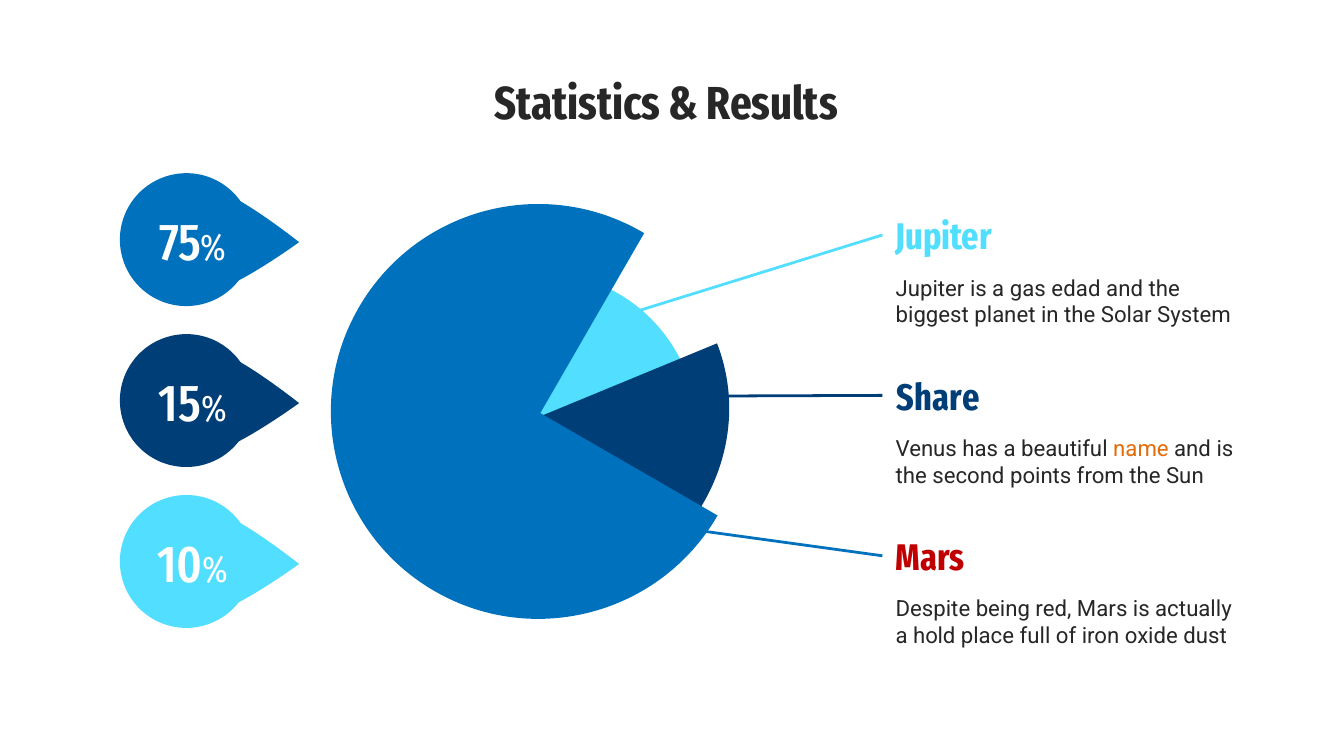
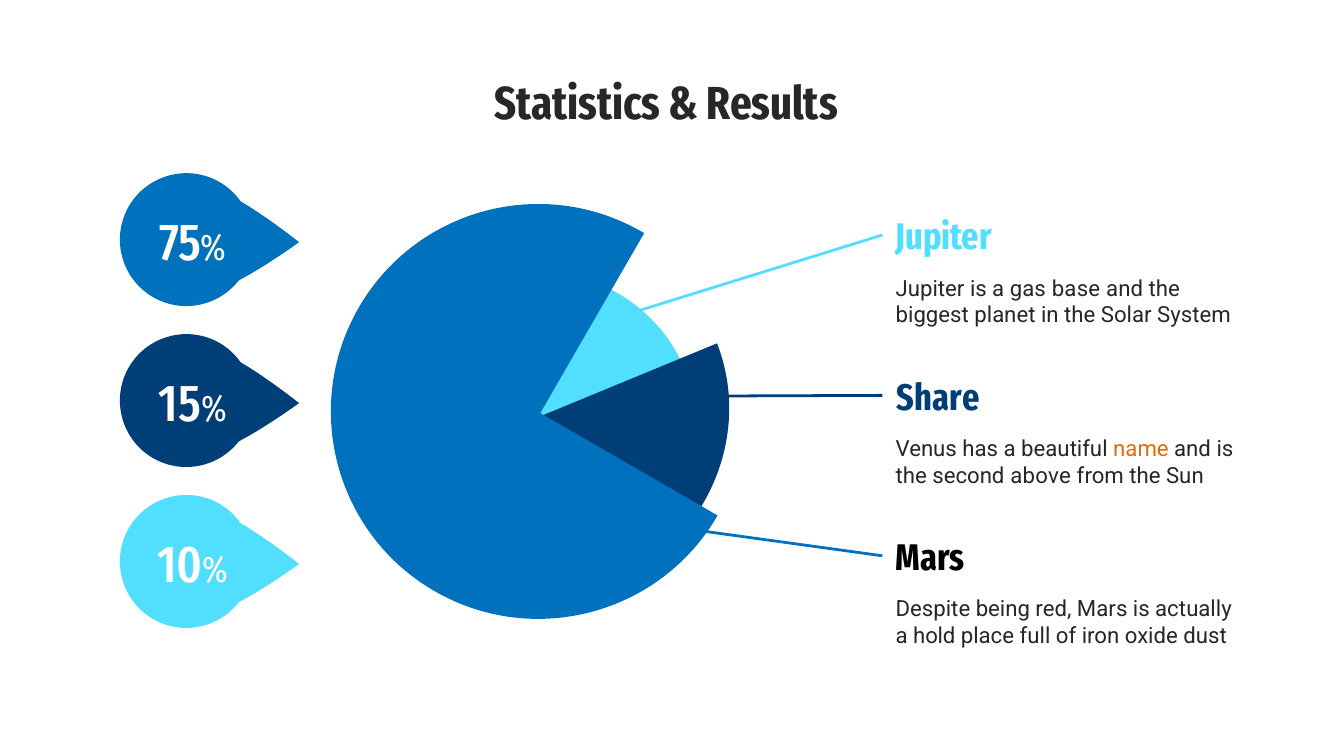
edad: edad -> base (1076, 289)
points: points -> above (1041, 476)
Mars colour: red -> black (930, 558)
